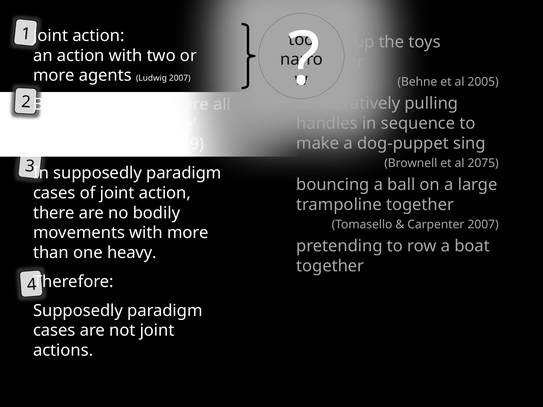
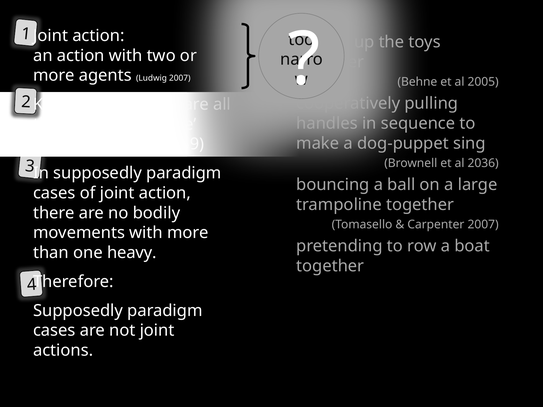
Broad: Broad -> Killing (57, 104)
2075: 2075 -> 2036 (483, 163)
